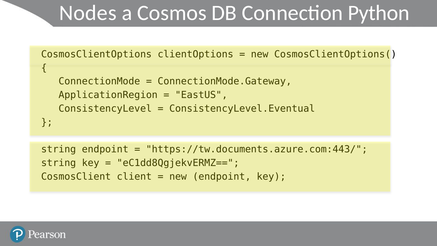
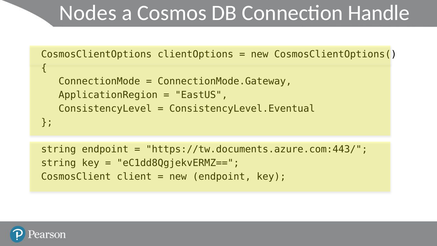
Python: Python -> Handle (379, 13)
